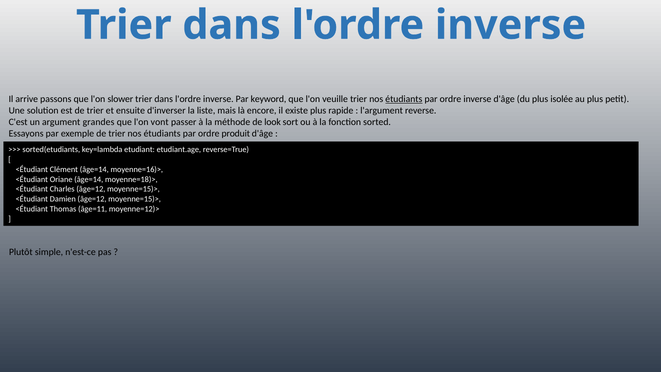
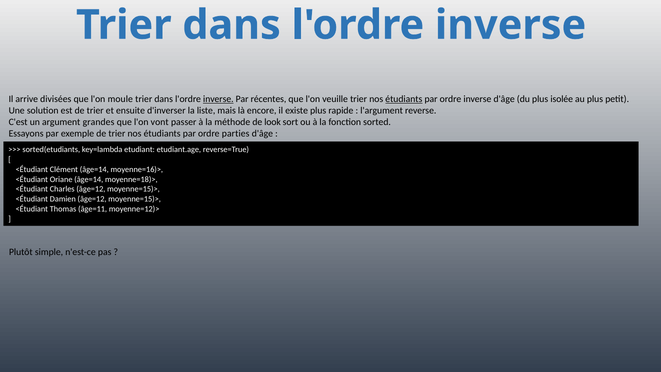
passons: passons -> divisées (56, 99)
slower: slower -> moule (120, 99)
inverse underline: none -> present (218, 99)
keyword: keyword -> récentes (268, 99)
produit: produit -> parties (236, 134)
